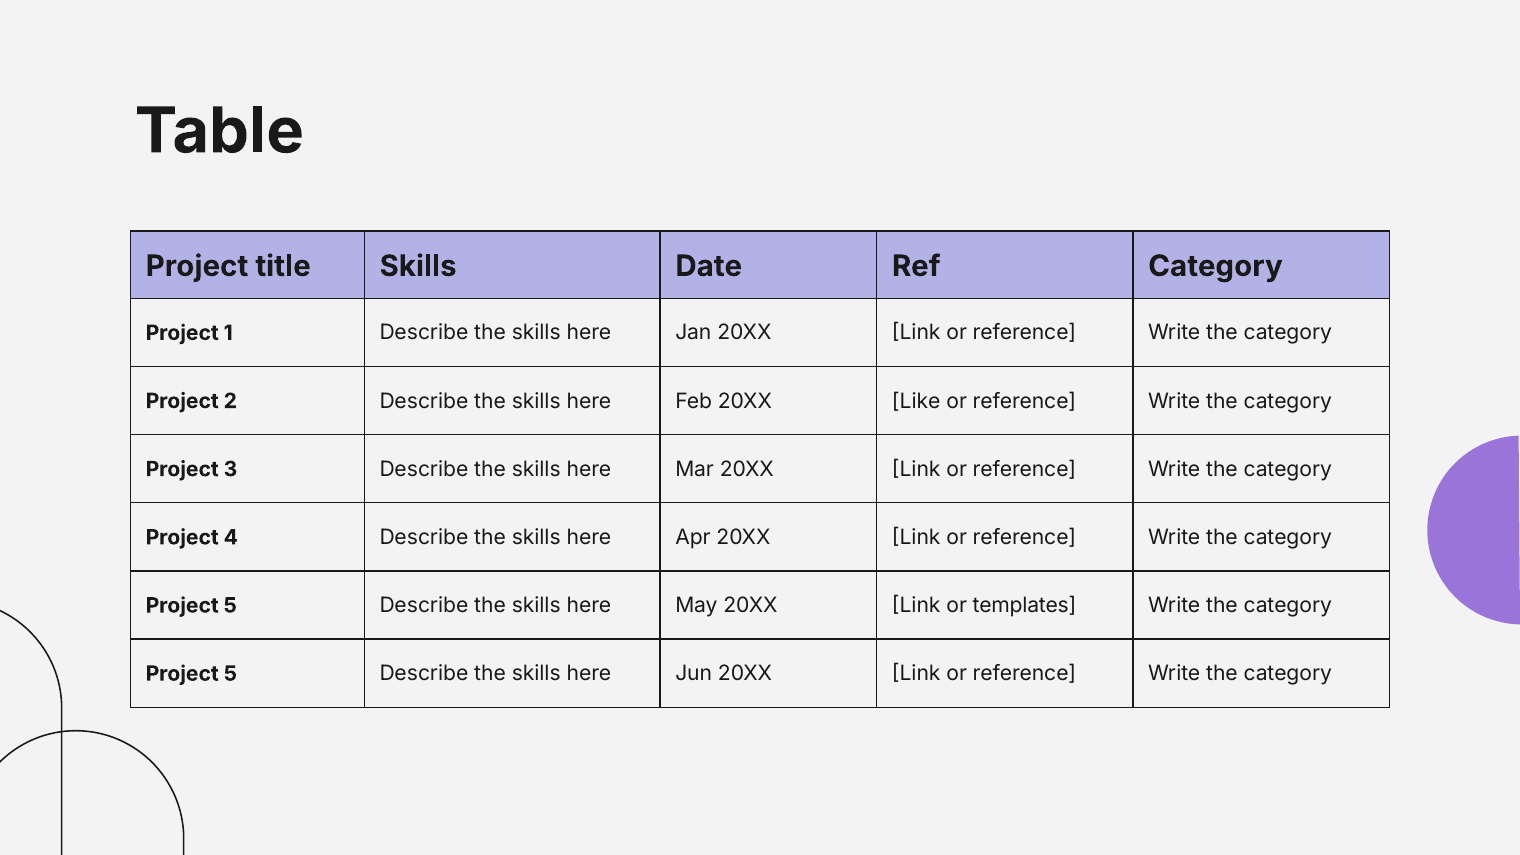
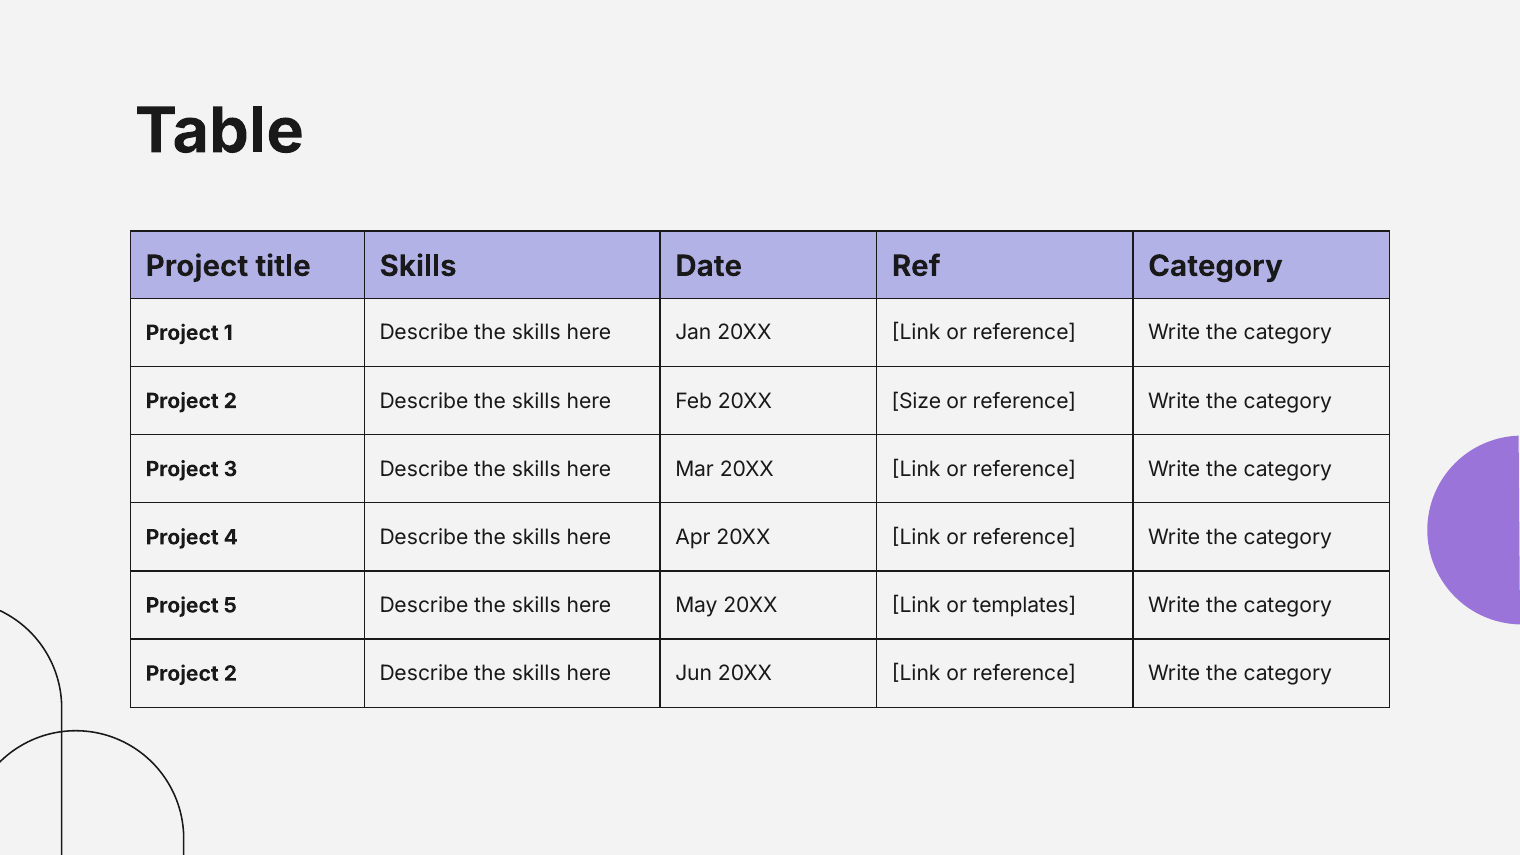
Like: Like -> Size (916, 401)
5: 5 -> 2 (230, 674)
